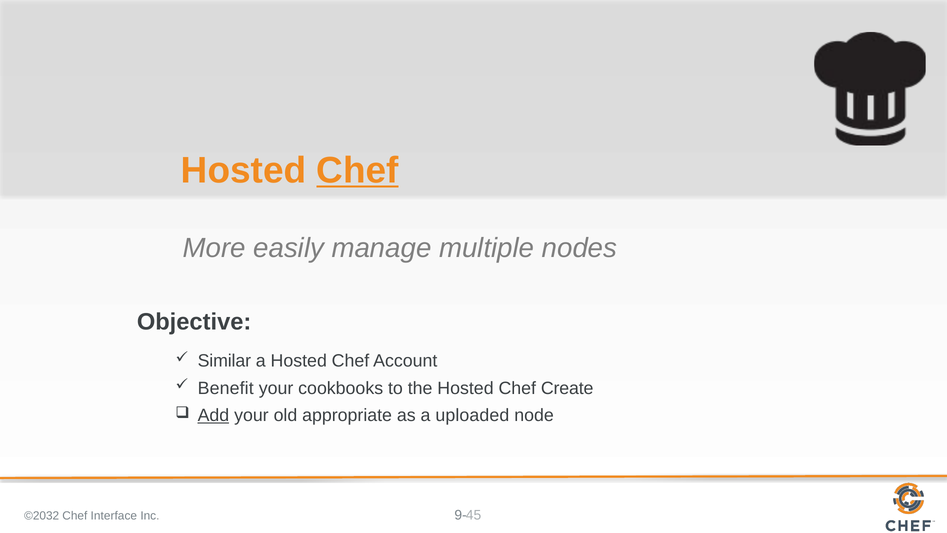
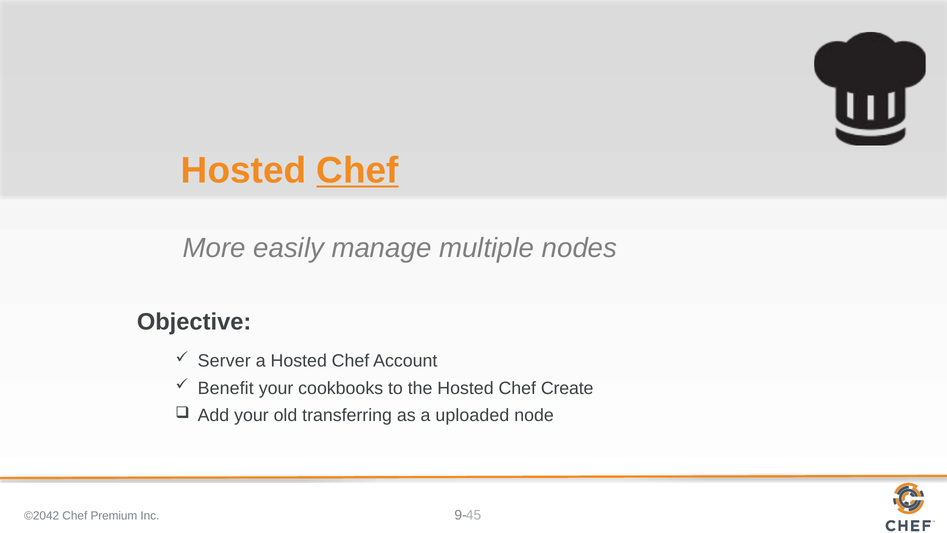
Similar: Similar -> Server (224, 361)
Add underline: present -> none (213, 415)
appropriate: appropriate -> transferring (347, 415)
©2032: ©2032 -> ©2042 (42, 515)
Interface: Interface -> Premium (114, 515)
